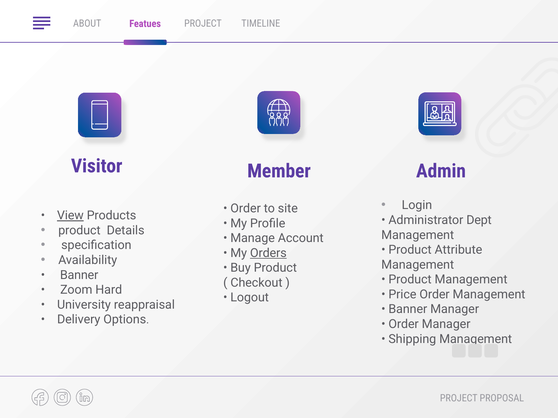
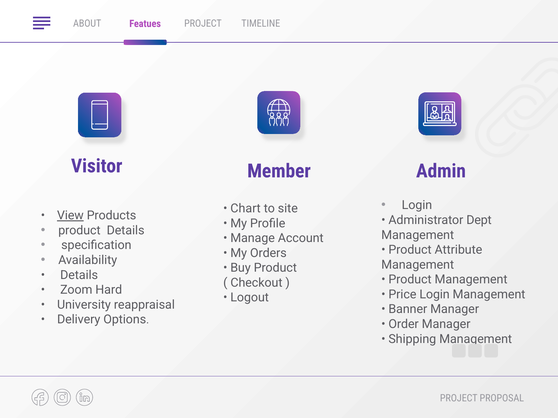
Order: Order -> Chart (246, 209)
Orders underline: present -> none (268, 253)
Banner: Banner -> Details (79, 275)
Price Order: Order -> Login (435, 295)
